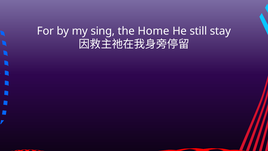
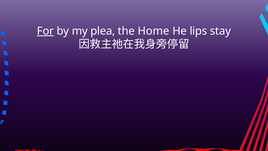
For underline: none -> present (45, 31)
sing: sing -> plea (103, 31)
still: still -> lips (198, 31)
